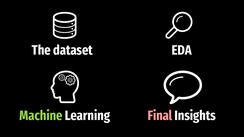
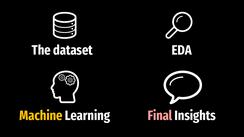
Machine colour: light green -> yellow (41, 116)
